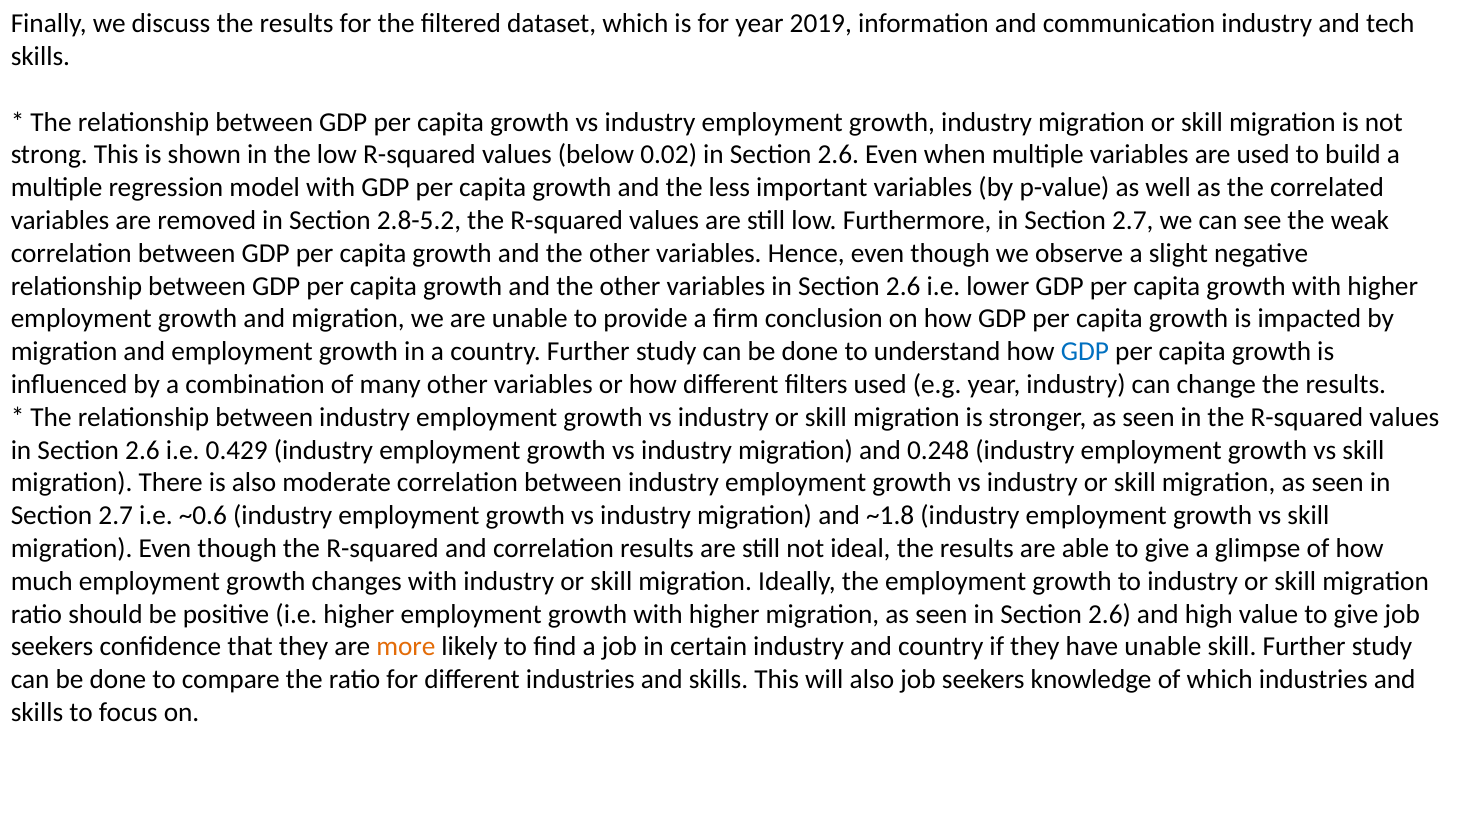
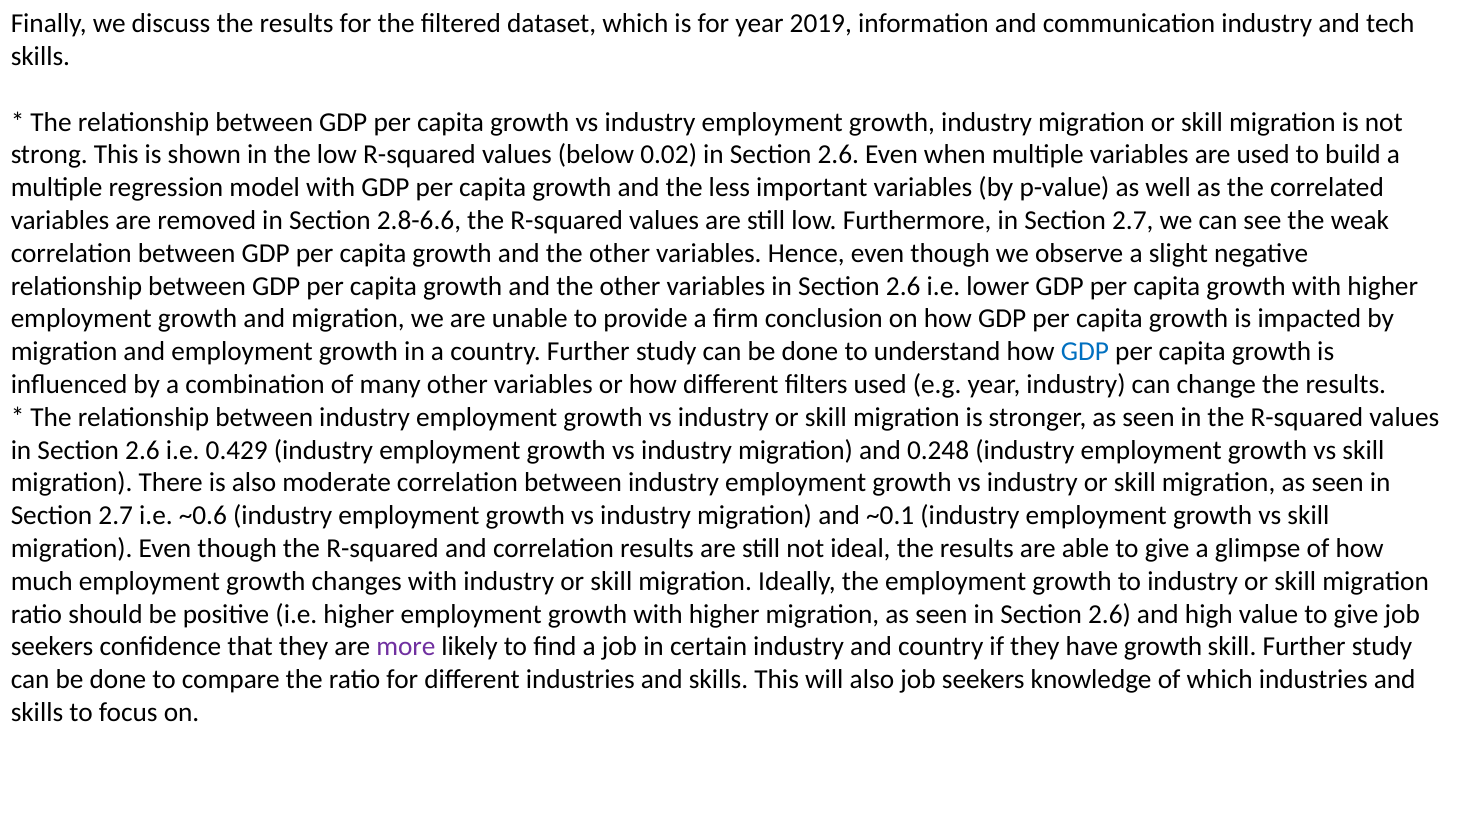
2.8-5.2: 2.8-5.2 -> 2.8-6.6 (419, 220)
~1.8: ~1.8 -> ~0.1 (890, 515)
more colour: orange -> purple (406, 646)
have unable: unable -> growth (1163, 646)
